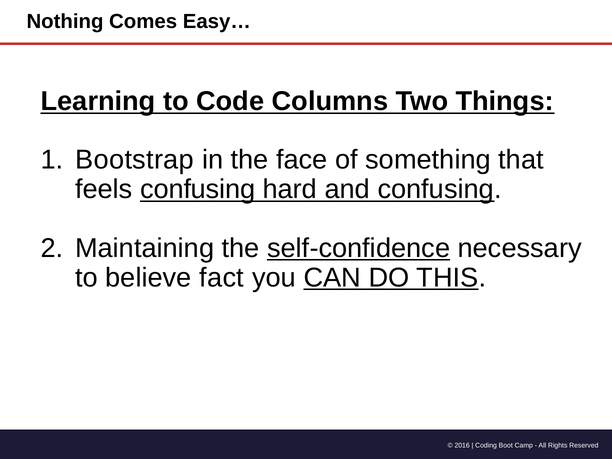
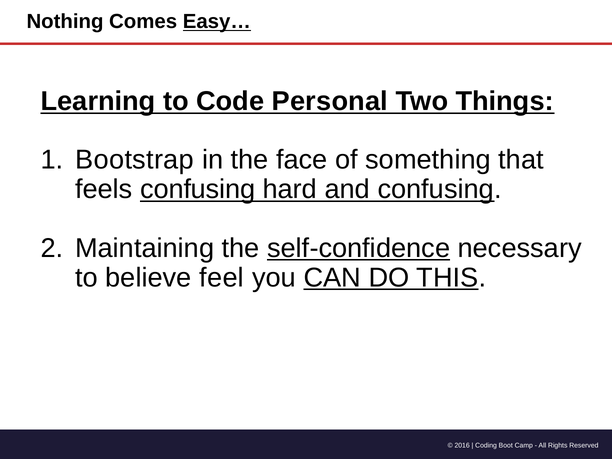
Easy… underline: none -> present (217, 22)
Columns: Columns -> Personal (330, 101)
fact: fact -> feel (222, 278)
